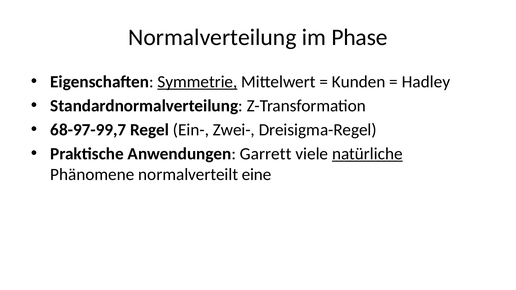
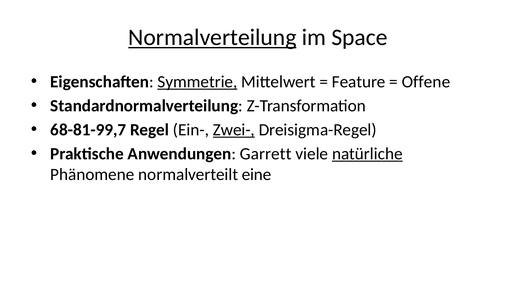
Normalverteilung underline: none -> present (212, 37)
Phase: Phase -> Space (359, 37)
Kunden: Kunden -> Feature (359, 82)
Hadley: Hadley -> Offene (426, 82)
68-97-99,7: 68-97-99,7 -> 68-81-99,7 (88, 130)
Zwei- underline: none -> present (234, 130)
